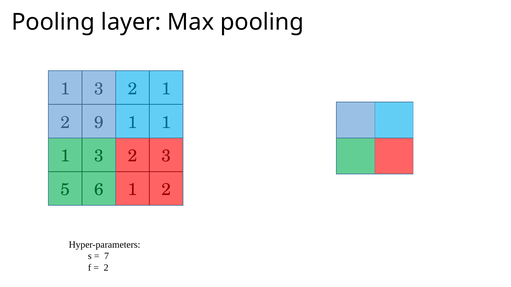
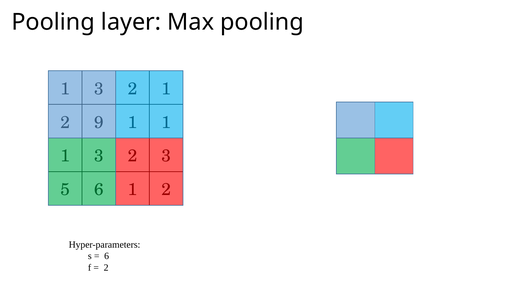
7: 7 -> 6 (107, 256)
